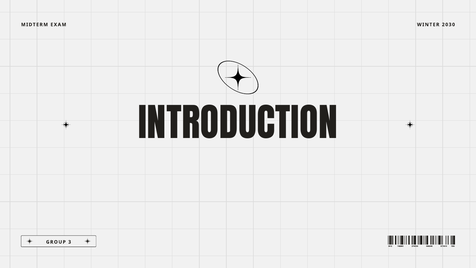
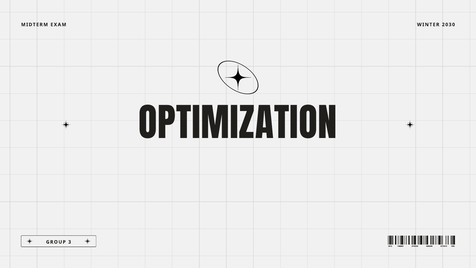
INTRODUCTION: INTRODUCTION -> OPTIMIZATION (238, 125)
